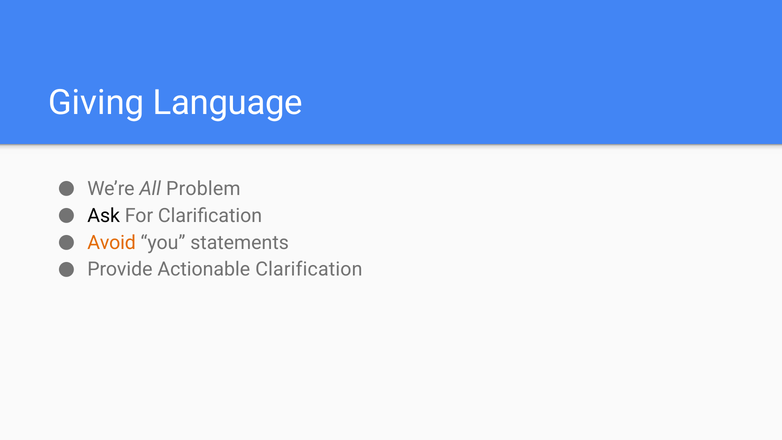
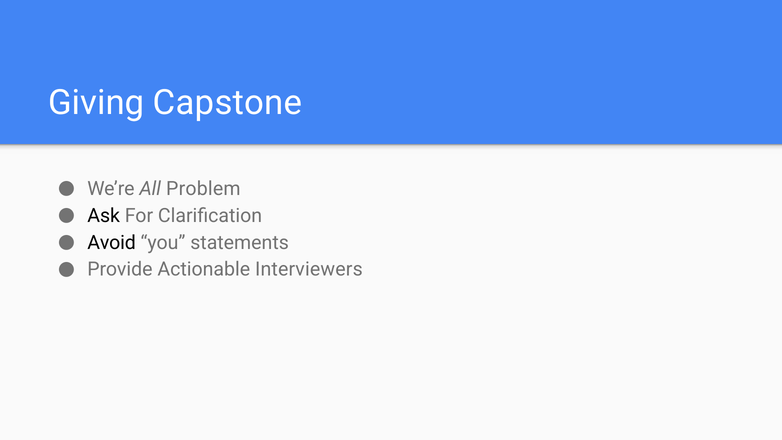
Language: Language -> Capstone (228, 103)
Avoid colour: orange -> black (112, 242)
Actionable Clarification: Clarification -> Interviewers (309, 269)
